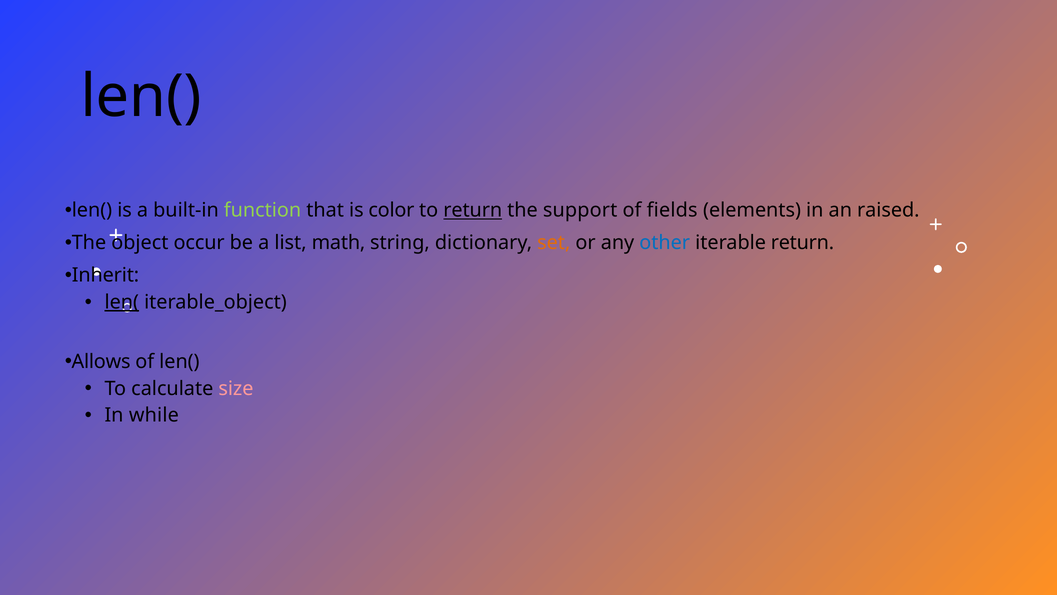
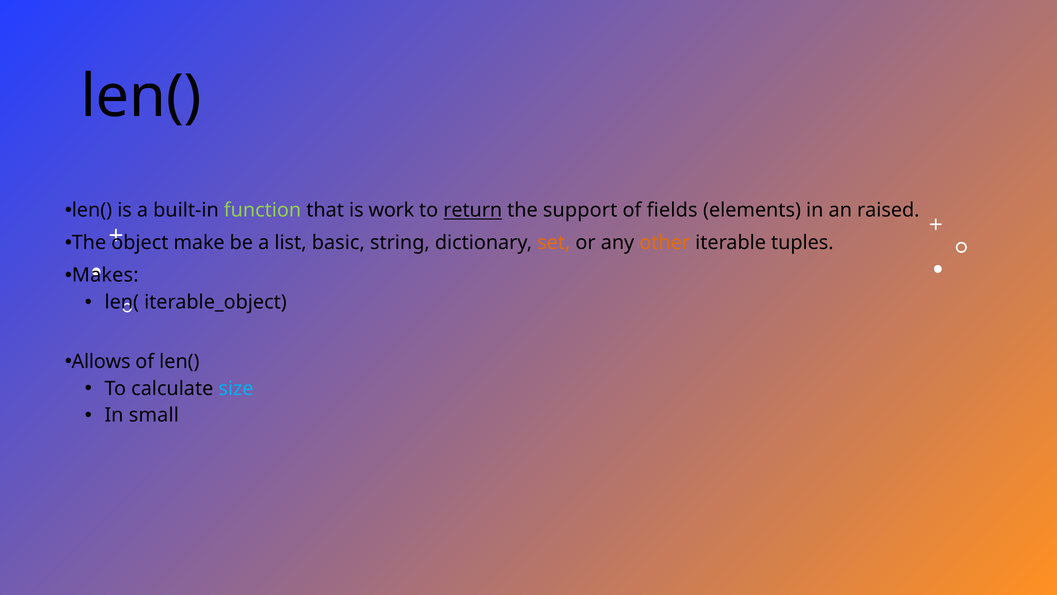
color: color -> work (391, 210)
occur: occur -> make (199, 243)
math: math -> basic (338, 243)
other colour: blue -> orange (665, 243)
iterable return: return -> tuples (802, 243)
Inherit: Inherit -> Makes (105, 275)
len( underline: present -> none (122, 302)
size colour: pink -> light blue (236, 388)
while: while -> small (154, 415)
